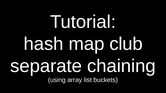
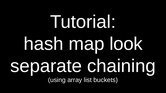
club: club -> look (126, 44)
